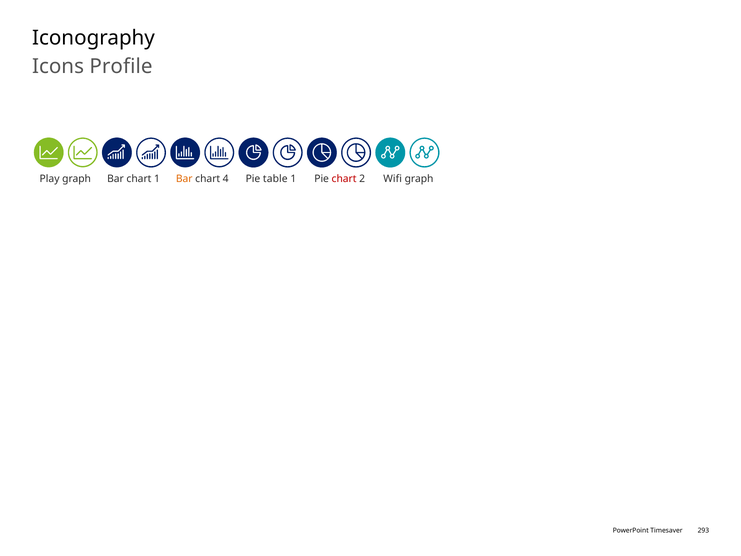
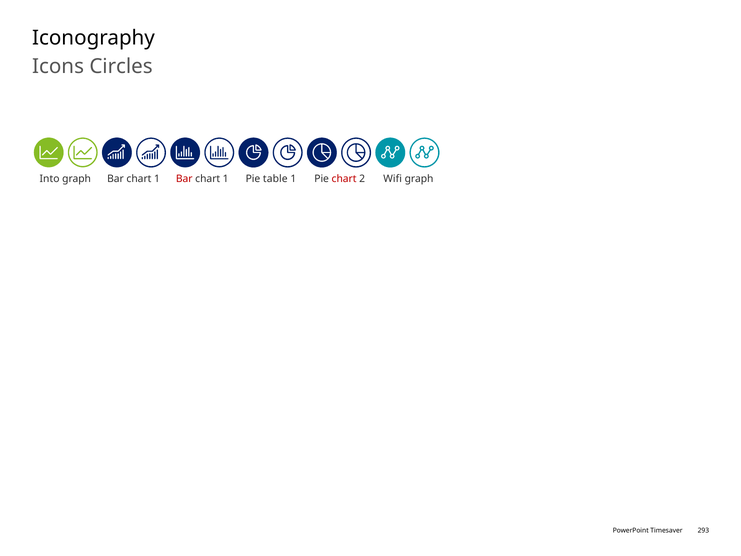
Profile: Profile -> Circles (121, 67)
Play: Play -> Into (50, 179)
Bar colour: orange -> red (184, 179)
4: 4 -> 1 (226, 179)
